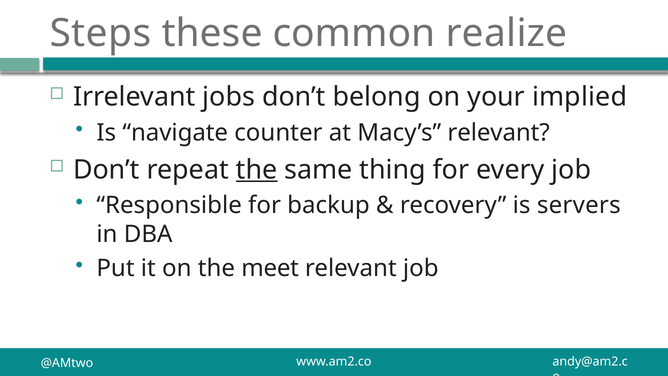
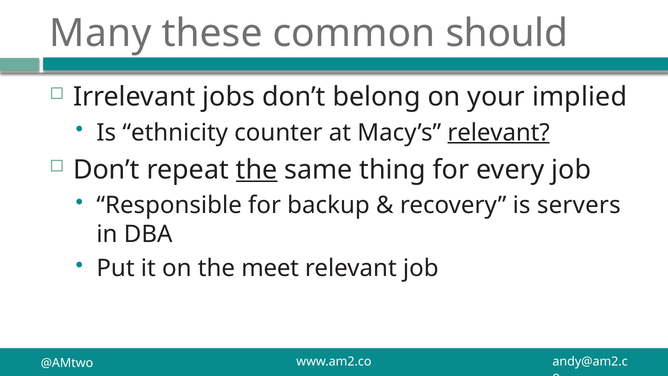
Steps: Steps -> Many (100, 34)
realize: realize -> should (507, 34)
navigate: navigate -> ethnicity (175, 132)
relevant underline: none -> present (499, 132)
